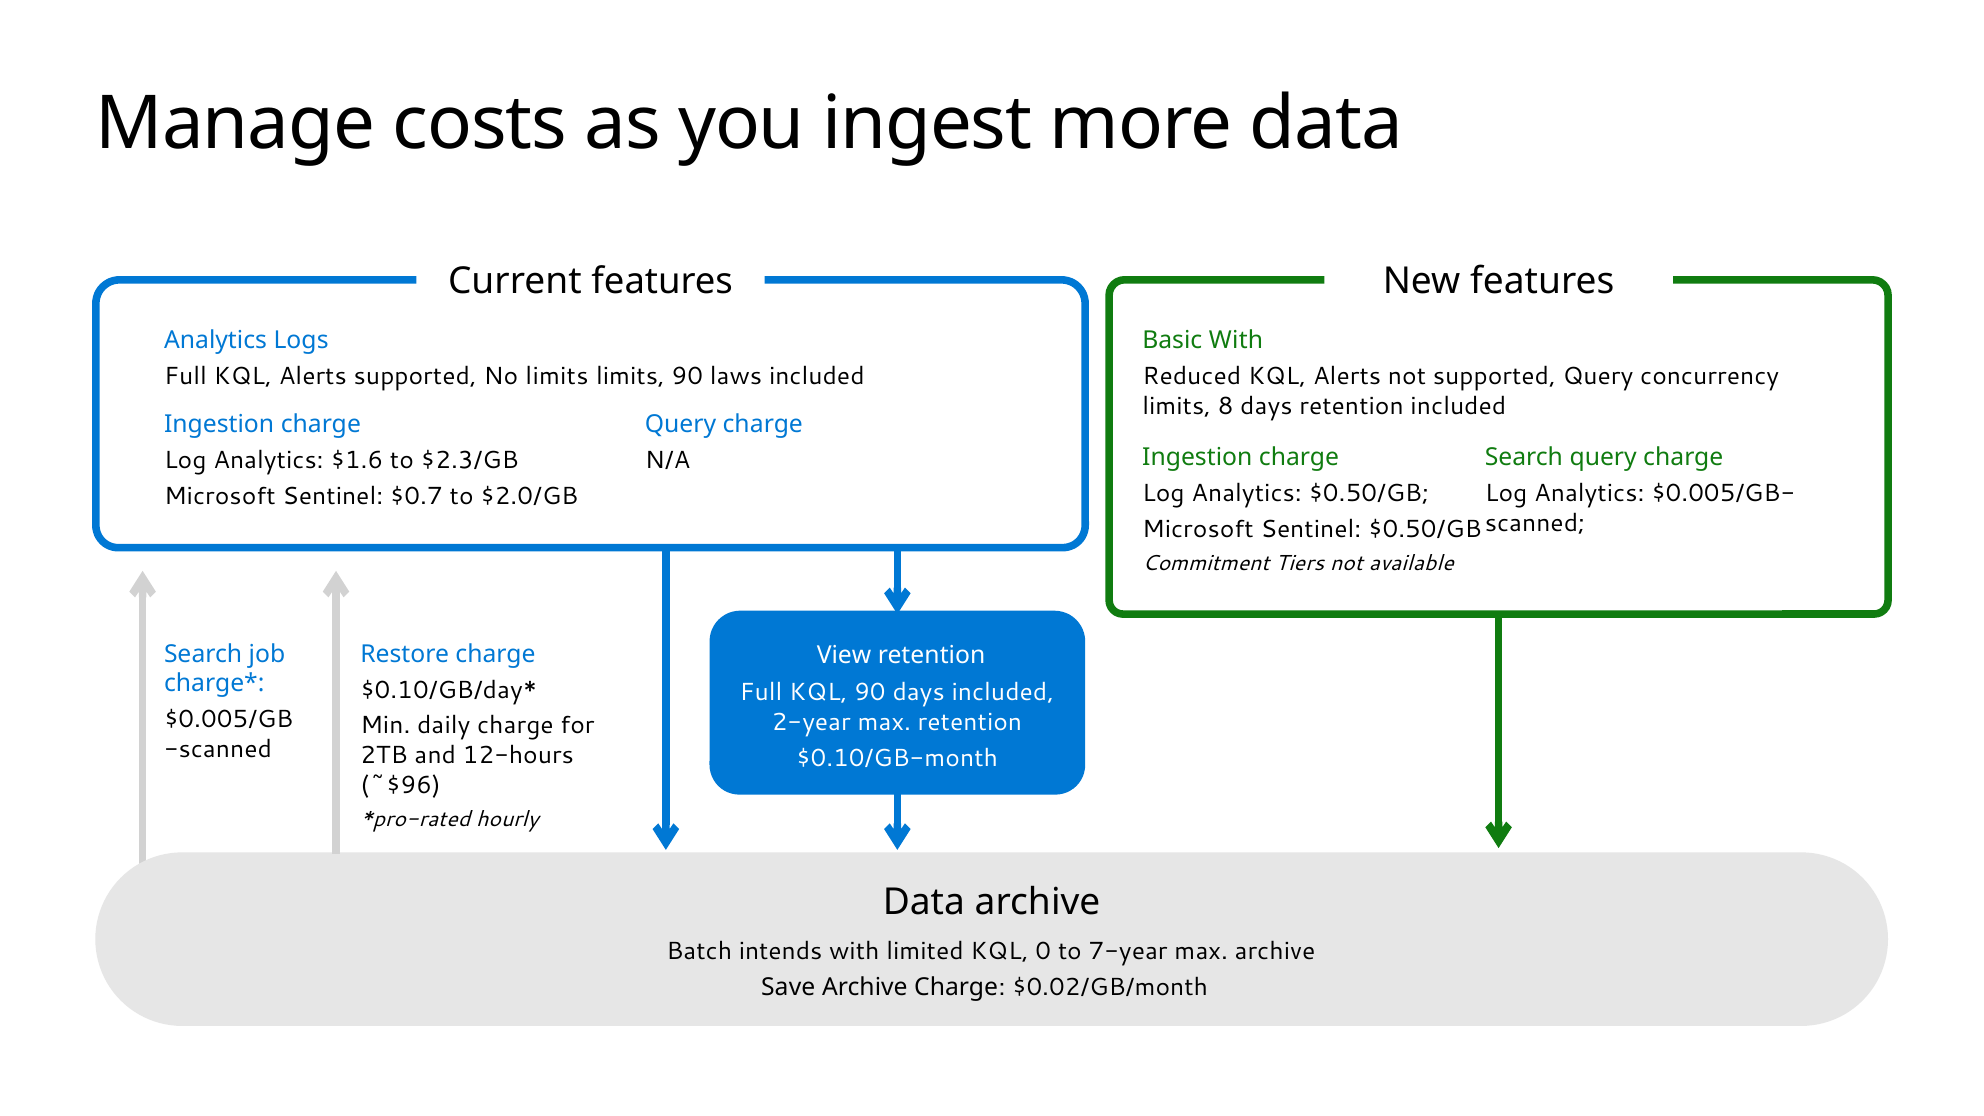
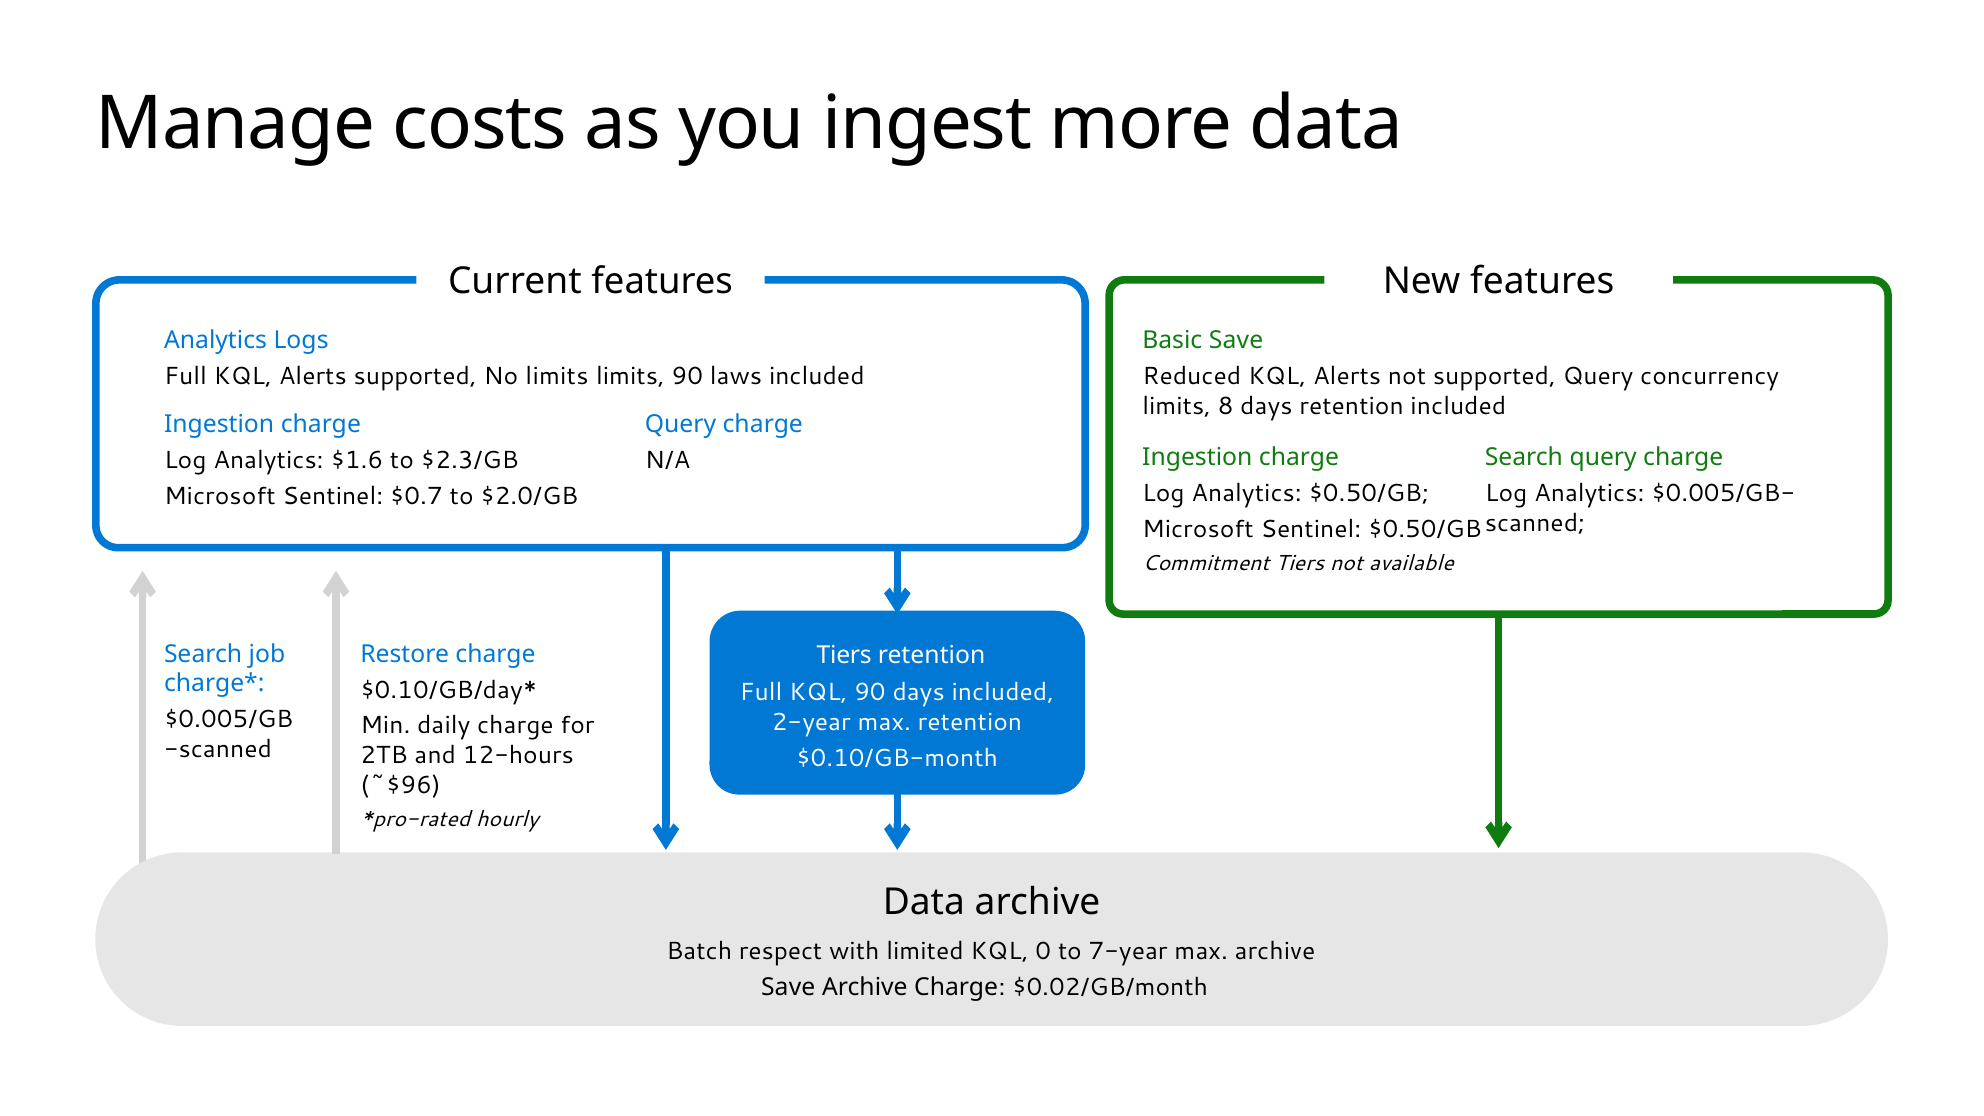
Basic With: With -> Save (1236, 340)
View: View -> Tiers (844, 655)
intends: intends -> respect (781, 951)
